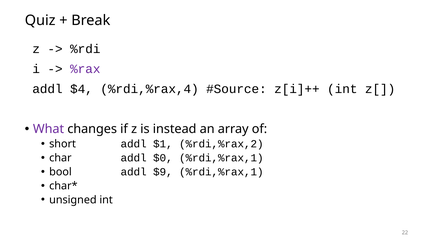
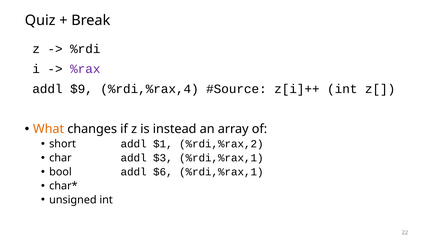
$4: $4 -> $9 (81, 89)
What colour: purple -> orange (49, 129)
$0: $0 -> $3 (163, 158)
$9: $9 -> $6 (163, 172)
